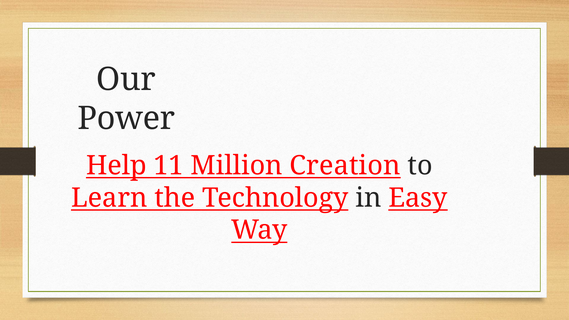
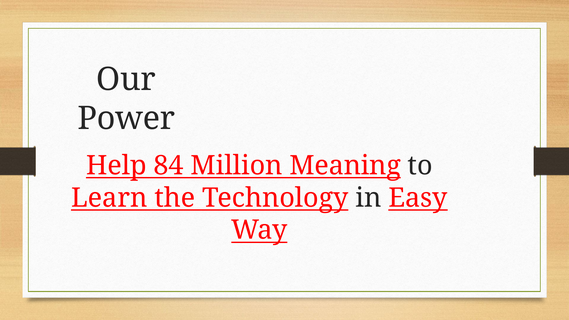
11: 11 -> 84 (169, 166)
Creation: Creation -> Meaning (345, 166)
